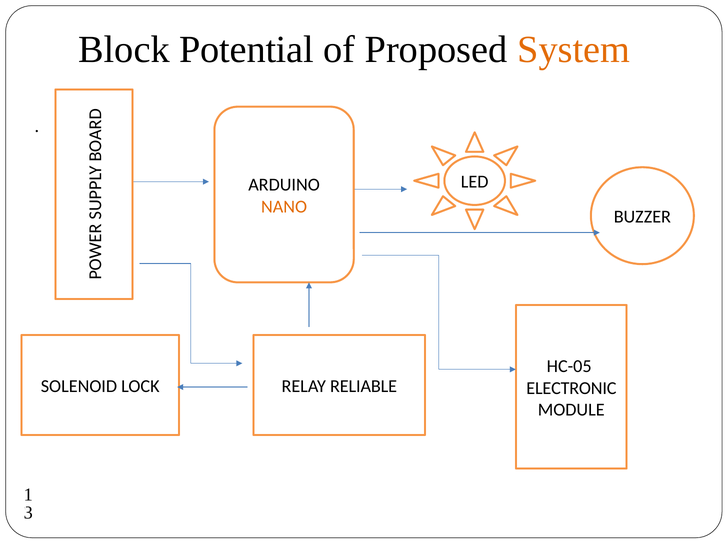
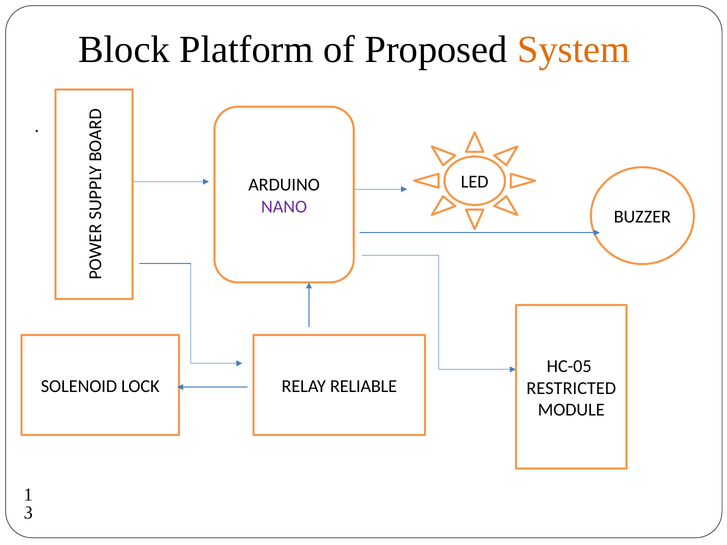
Potential: Potential -> Platform (246, 50)
NANO colour: orange -> purple (284, 207)
ELECTRONIC: ELECTRONIC -> RESTRICTED (571, 388)
